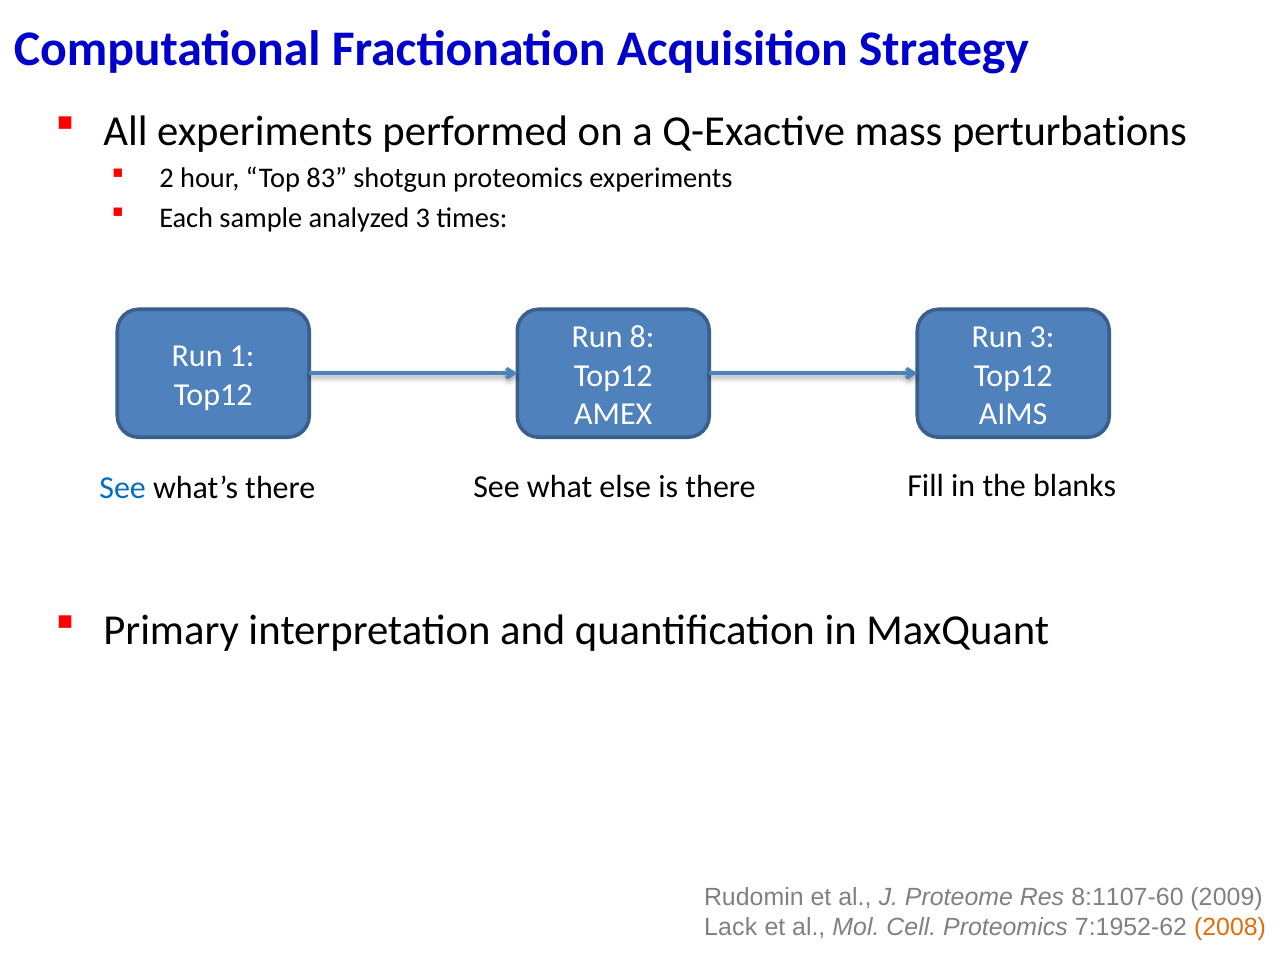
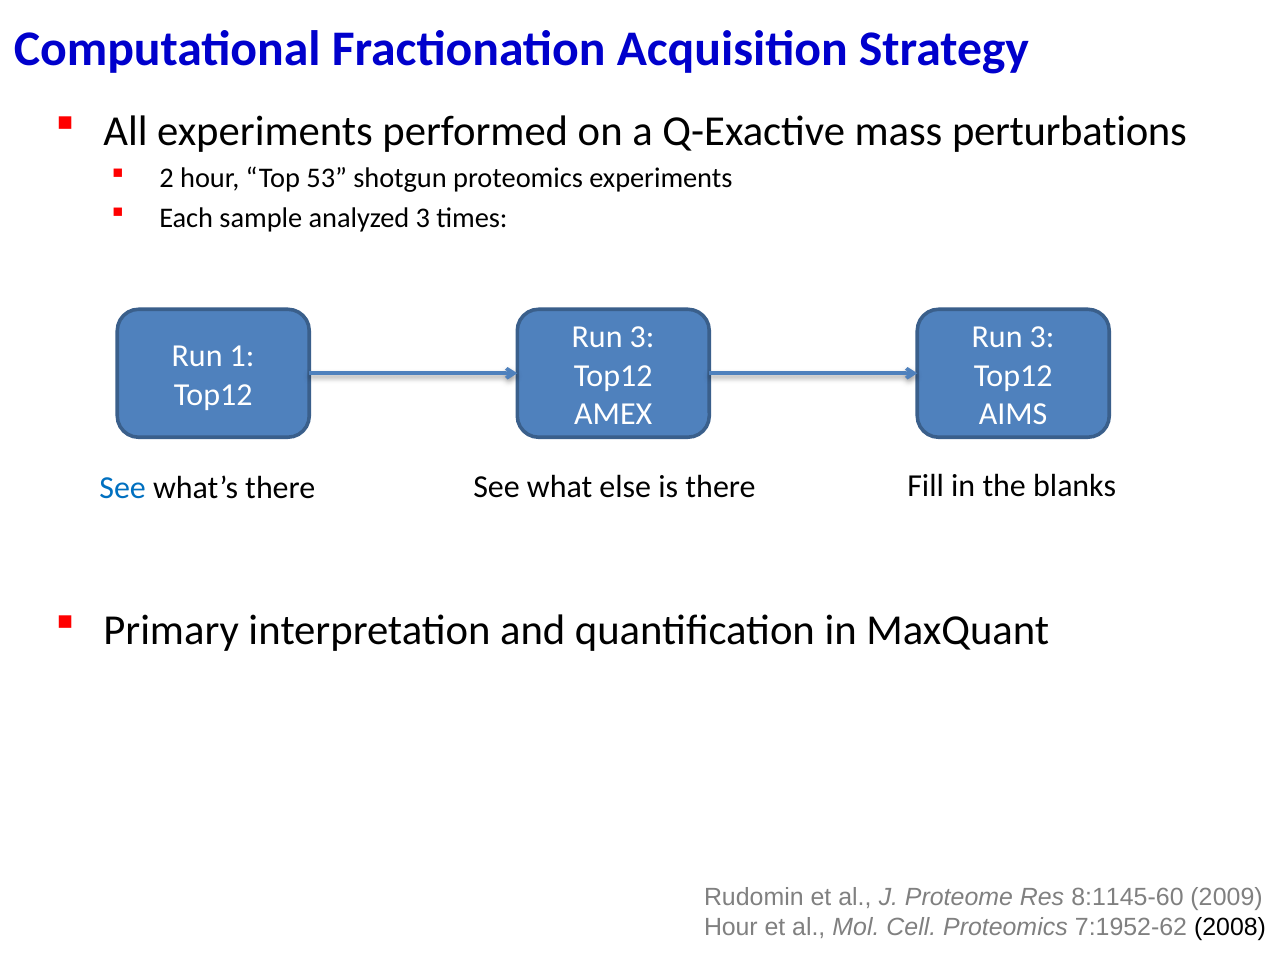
83: 83 -> 53 (327, 178)
8: 8 -> 3 (642, 337)
8:1107-60: 8:1107-60 -> 8:1145-60 (1127, 898)
Lack: Lack -> Hour (731, 927)
2008 colour: orange -> black (1230, 927)
